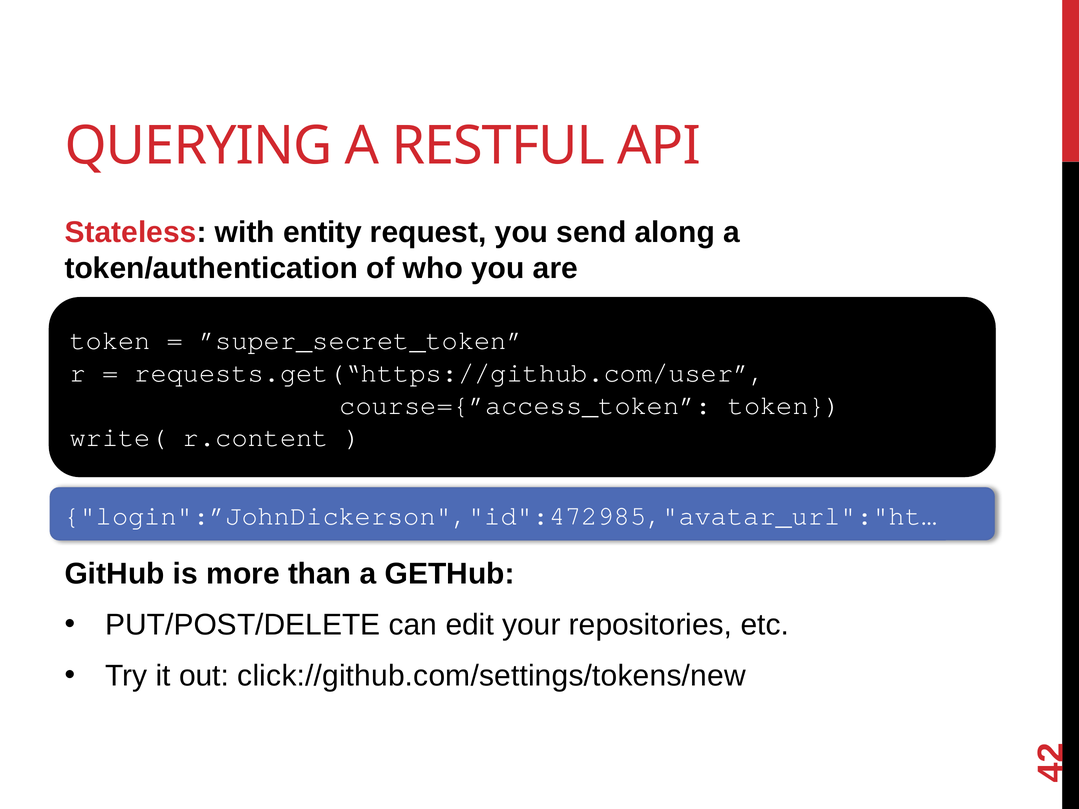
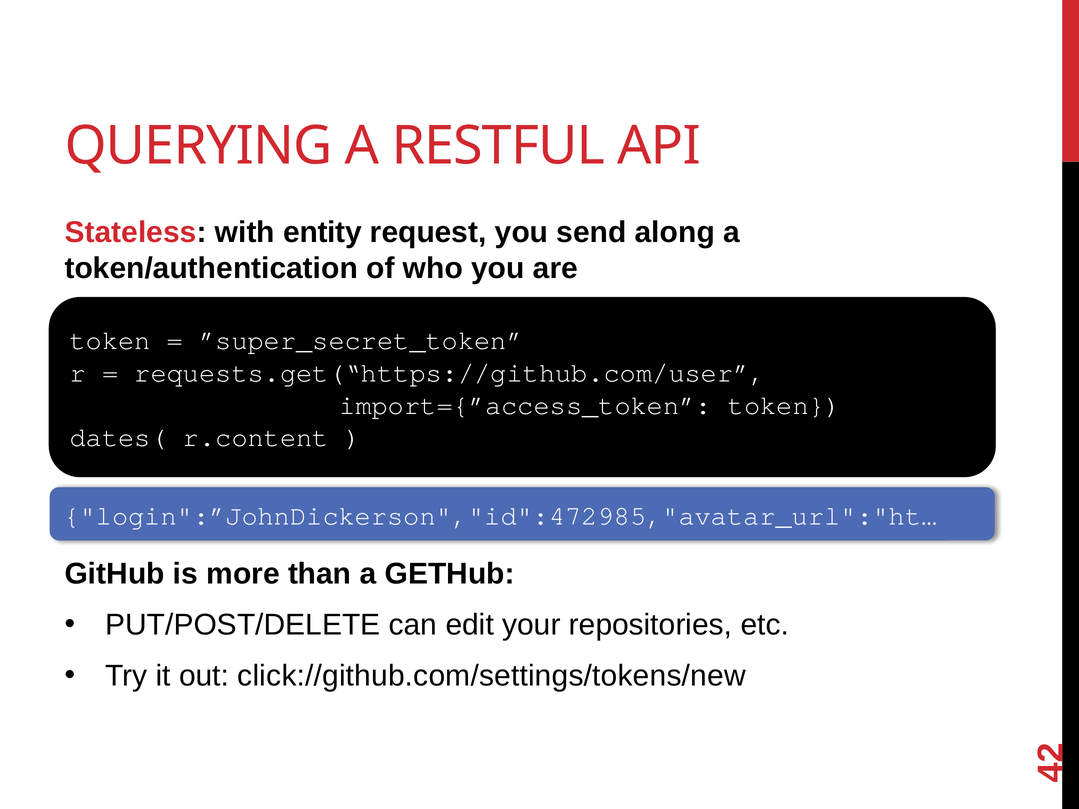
course={”access_token: course={”access_token -> import={”access_token (526, 405)
write(: write( -> dates( (118, 438)
